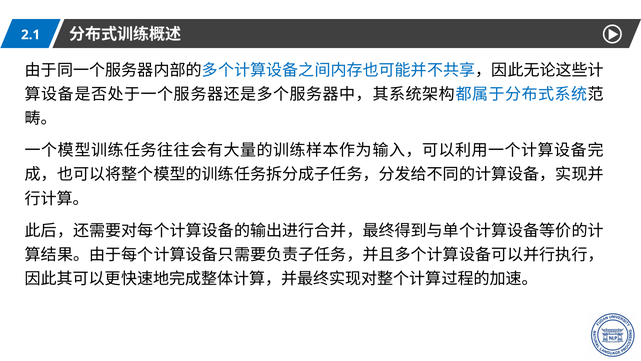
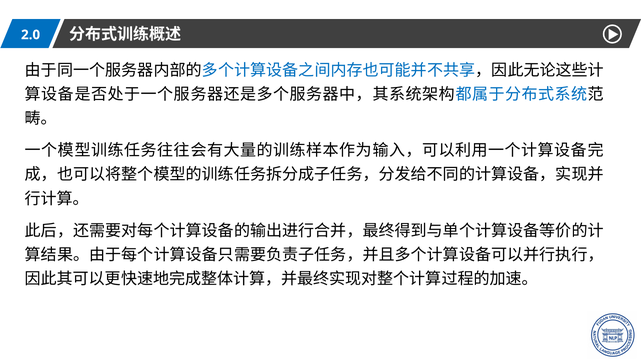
2.1: 2.1 -> 2.0 (31, 35)
